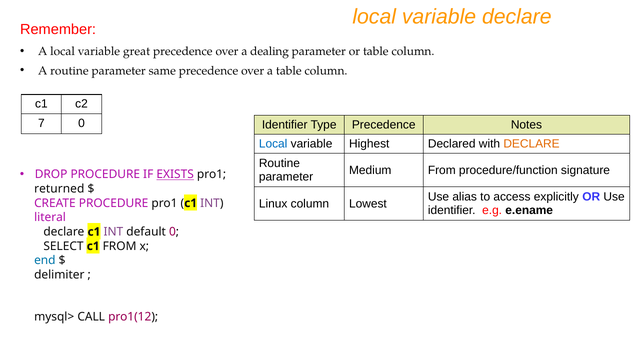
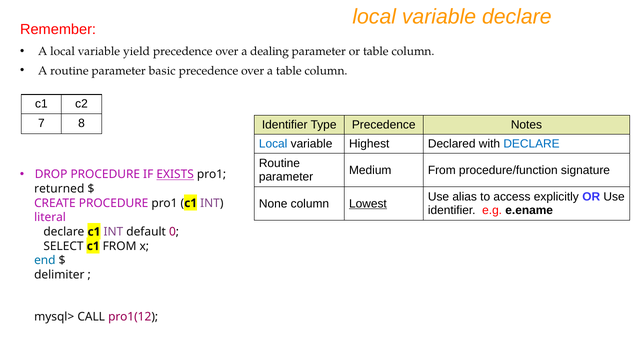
great: great -> yield (137, 52)
same: same -> basic (162, 71)
7 0: 0 -> 8 (82, 123)
DECLARE colour: orange -> blue (532, 144)
Linux: Linux -> None (273, 204)
Lowest underline: none -> present (368, 204)
